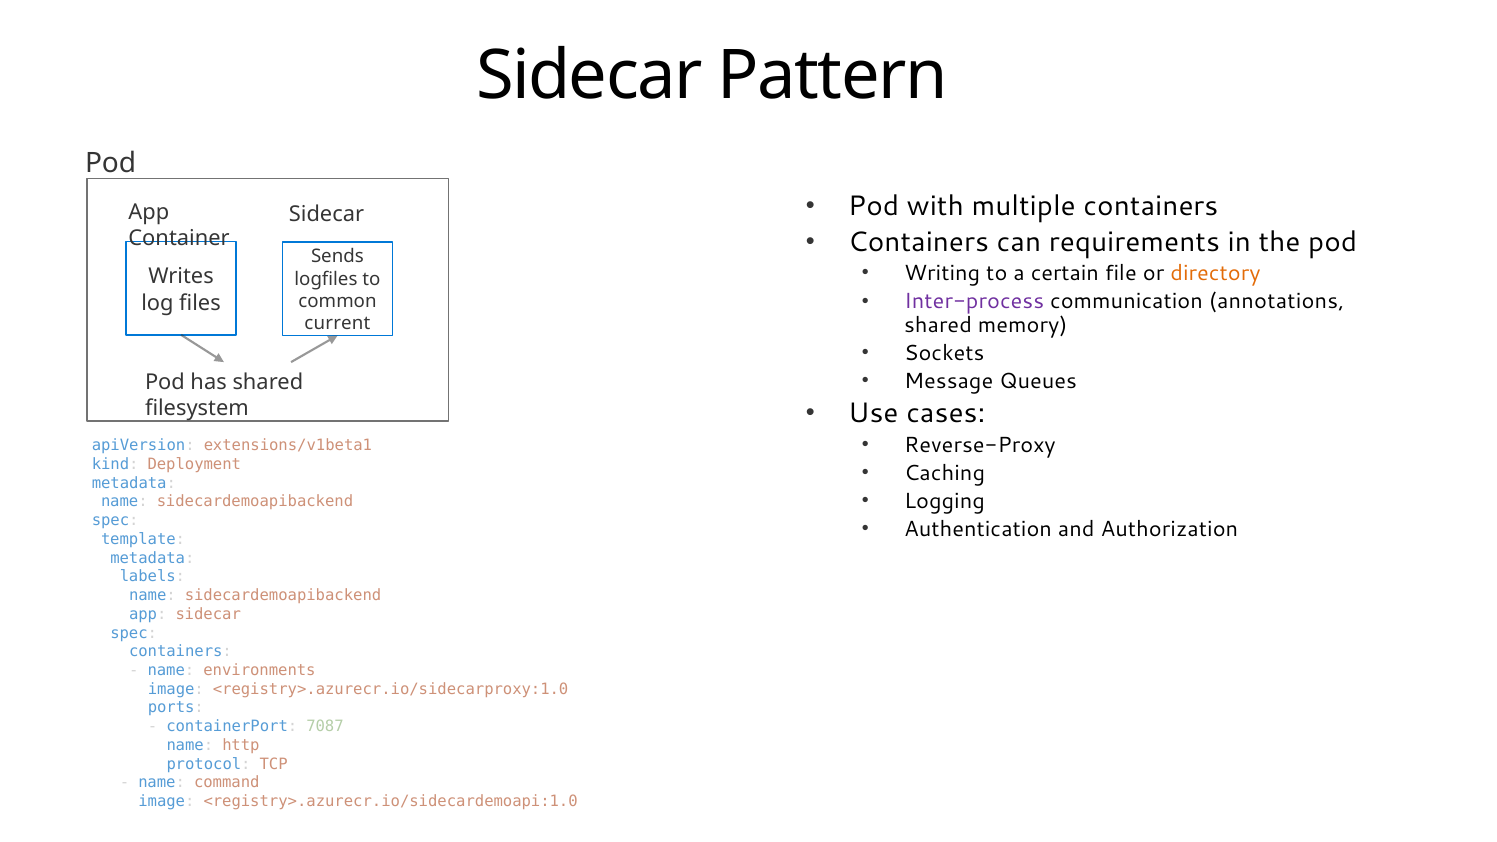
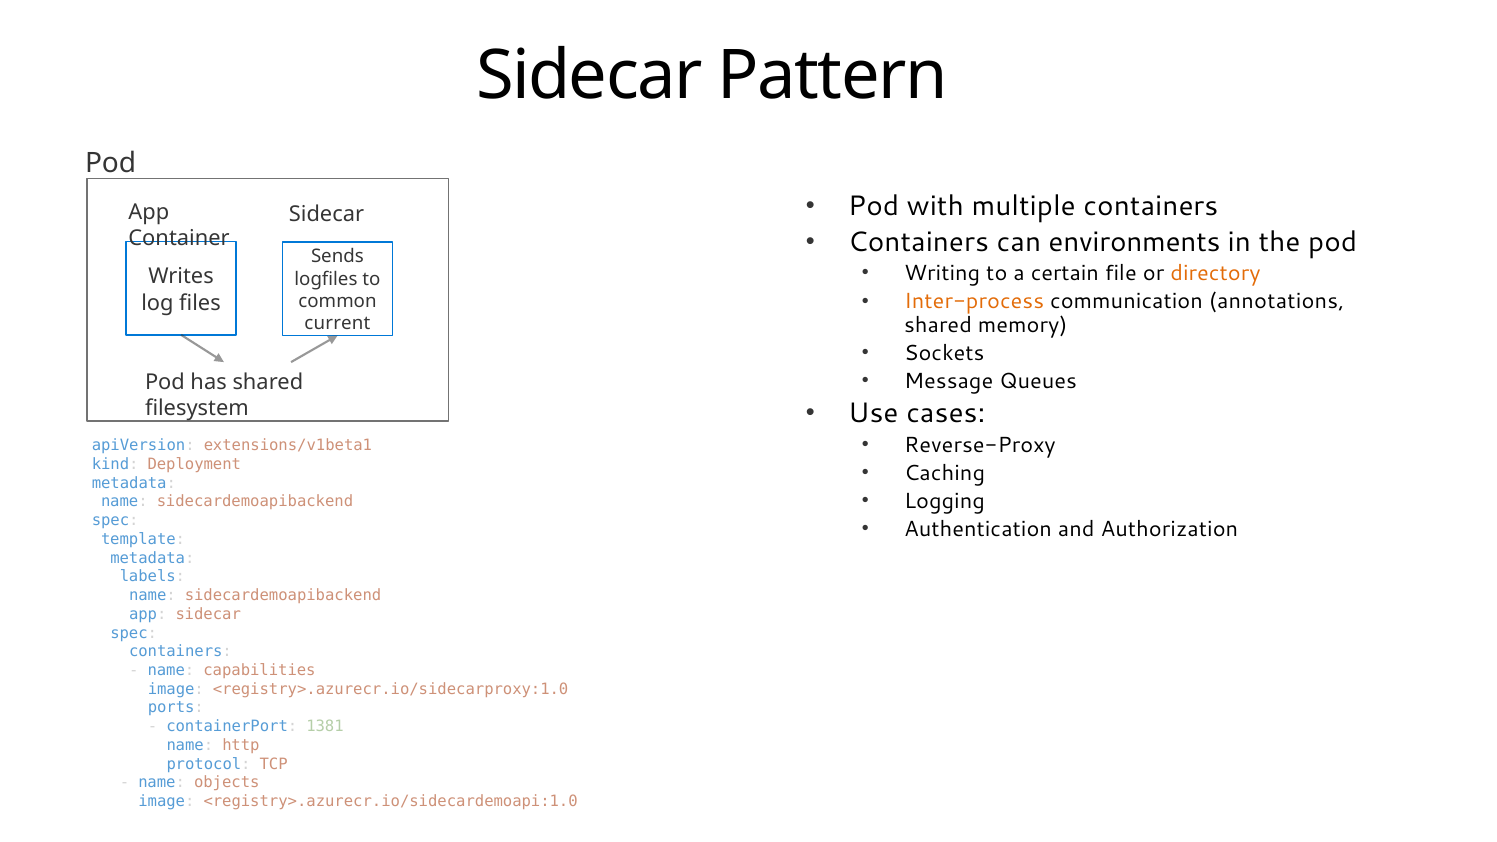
requirements: requirements -> environments (1135, 242)
Inter-process colour: purple -> orange (974, 301)
environments: environments -> capabilities (259, 670)
7087: 7087 -> 1381 (325, 727)
command: command -> objects (227, 783)
